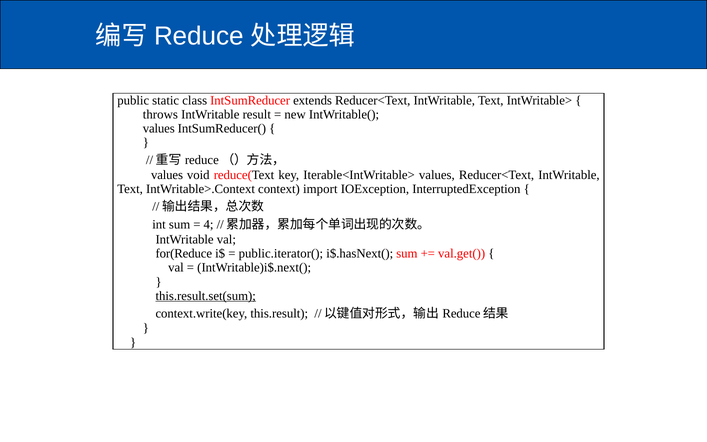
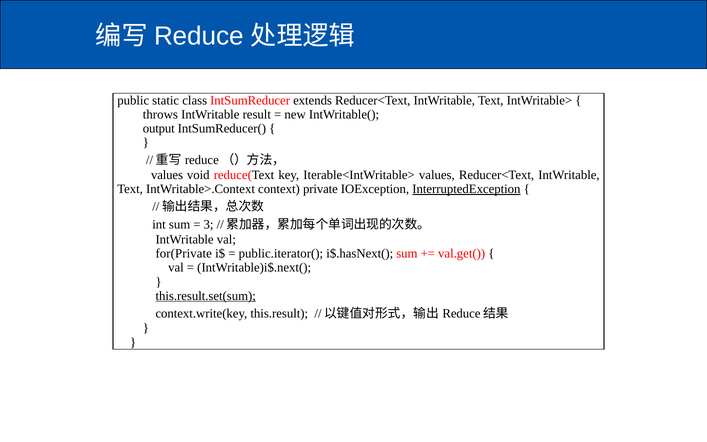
values: values -> output (159, 128)
import: import -> private (320, 189)
InterruptedException underline: none -> present (466, 189)
4: 4 -> 3 (209, 225)
for(Reduce: for(Reduce -> for(Private (184, 254)
